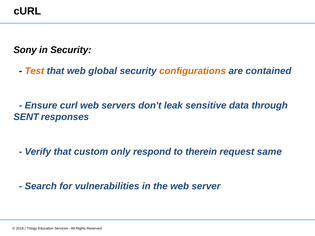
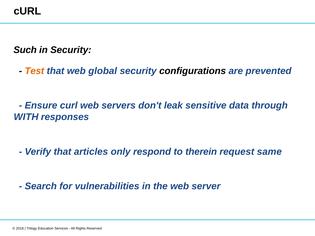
Sony: Sony -> Such (25, 50)
configurations colour: orange -> black (193, 71)
contained: contained -> prevented (269, 71)
SENT: SENT -> WITH (26, 117)
custom: custom -> articles (91, 152)
